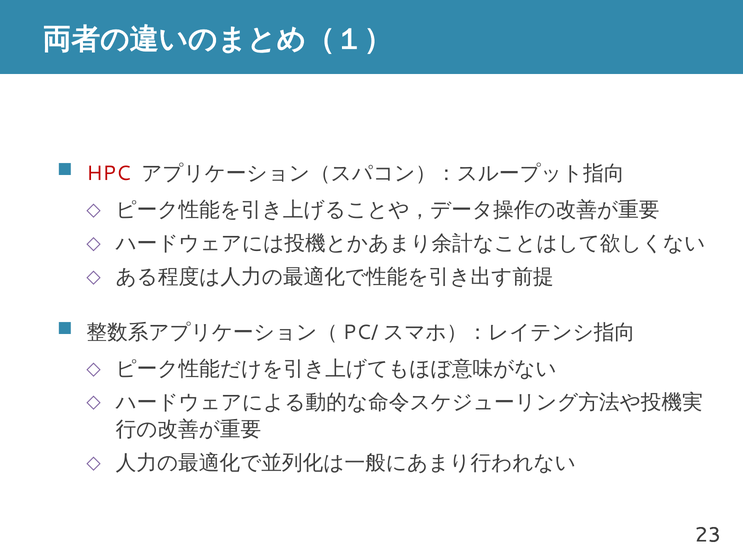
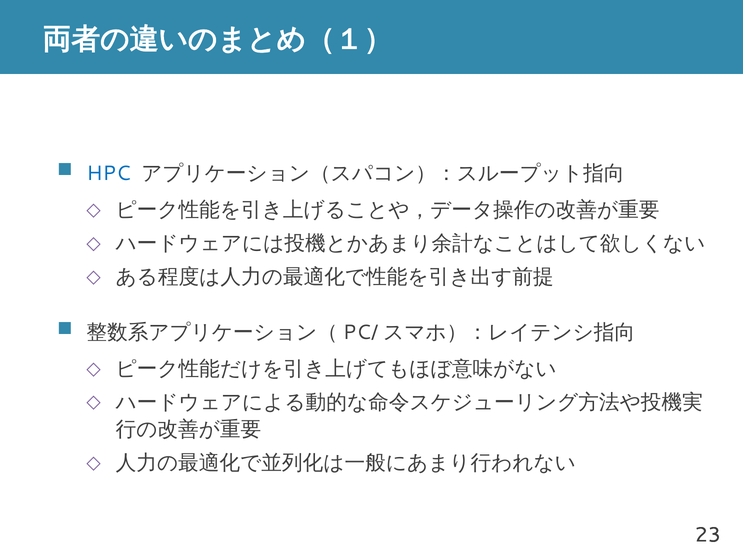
HPC colour: red -> blue (109, 173)
